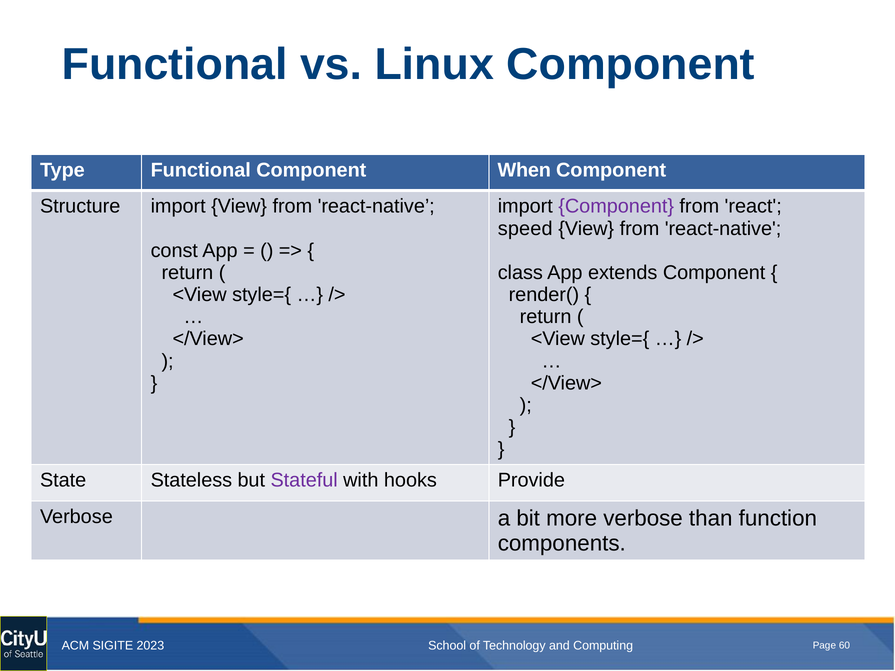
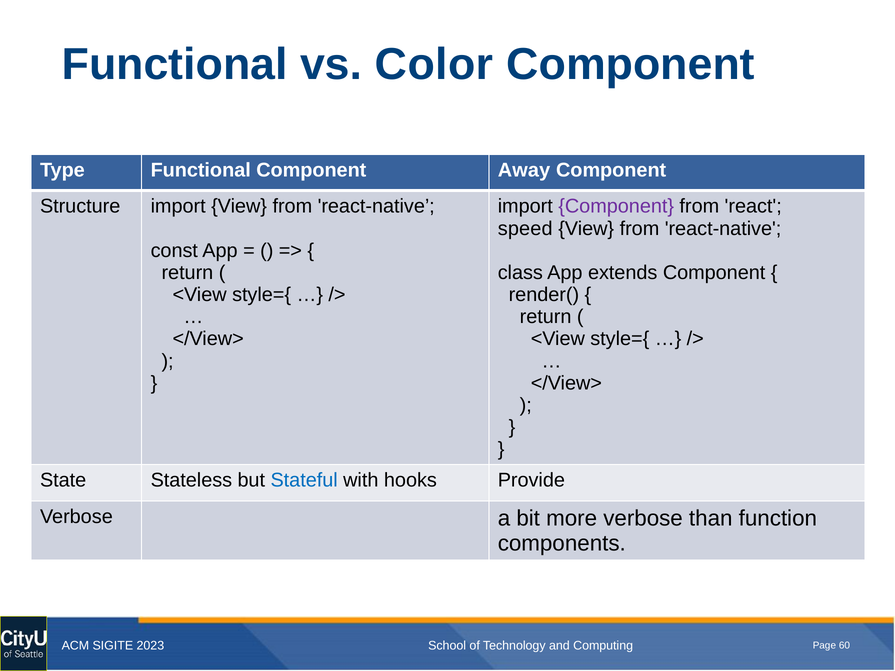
Linux: Linux -> Color (434, 64)
When: When -> Away (524, 170)
Stateful colour: purple -> blue (304, 481)
